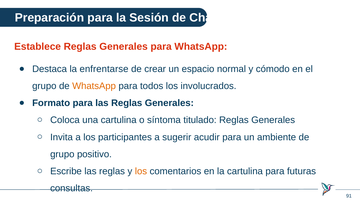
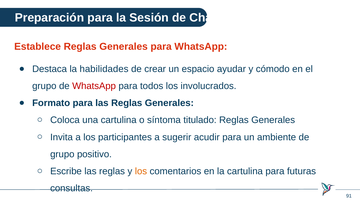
enfrentarse: enfrentarse -> habilidades (104, 69)
normal: normal -> ayudar (231, 69)
WhatsApp colour: orange -> red (94, 86)
